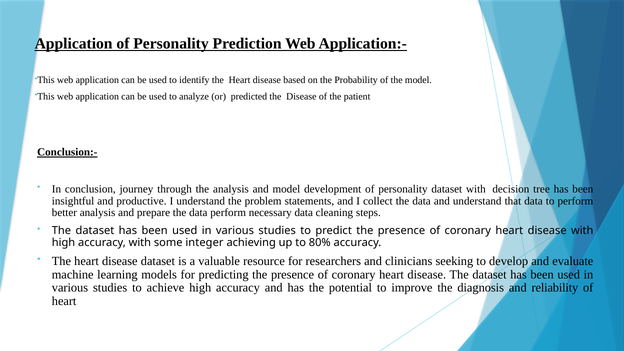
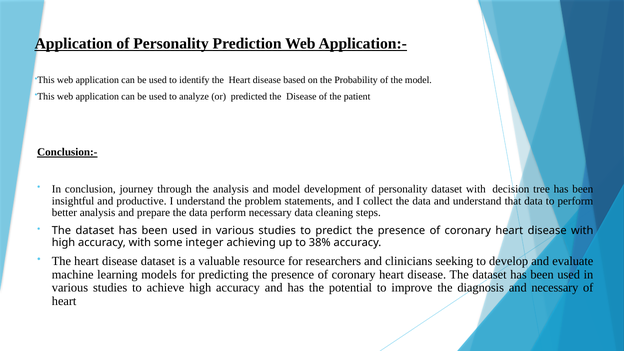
80%: 80% -> 38% (320, 243)
and reliability: reliability -> necessary (555, 288)
